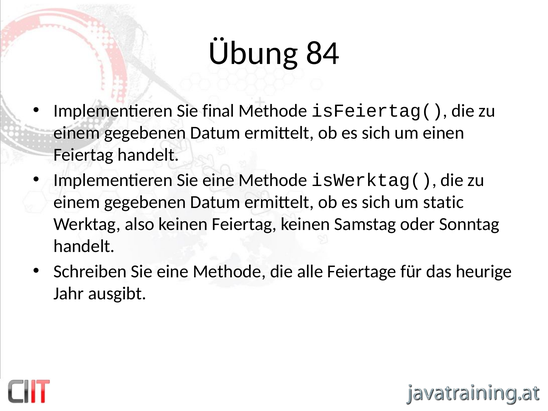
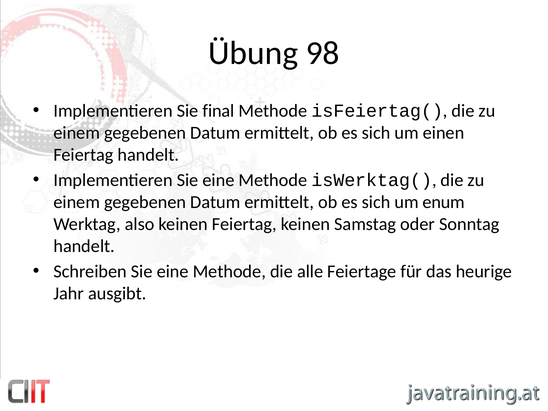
84: 84 -> 98 (323, 53)
static: static -> enum (444, 202)
